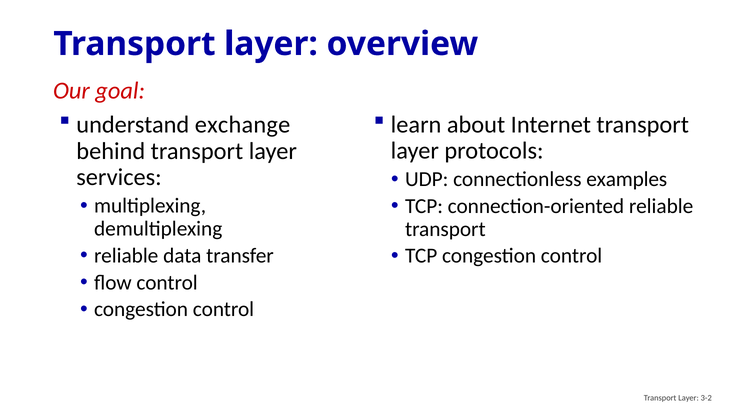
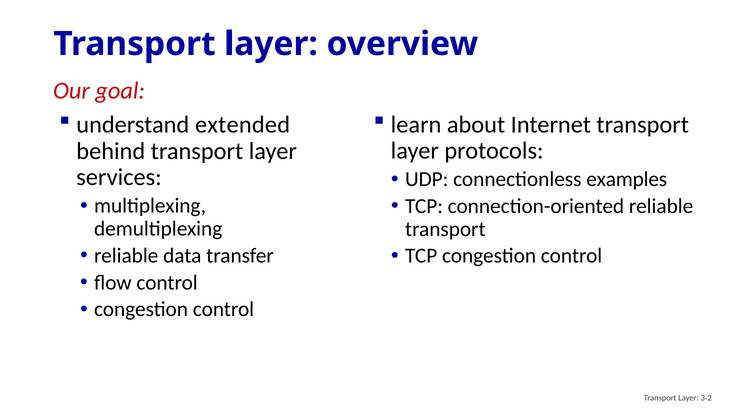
exchange: exchange -> extended (243, 125)
